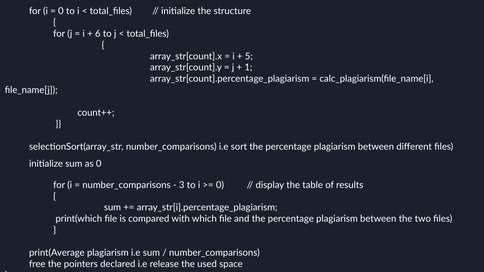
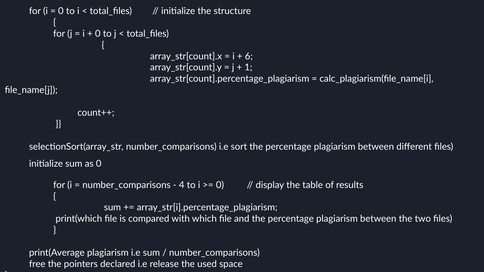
6: 6 -> 0 (98, 34)
5: 5 -> 6 (249, 56)
3: 3 -> 4 (182, 185)
